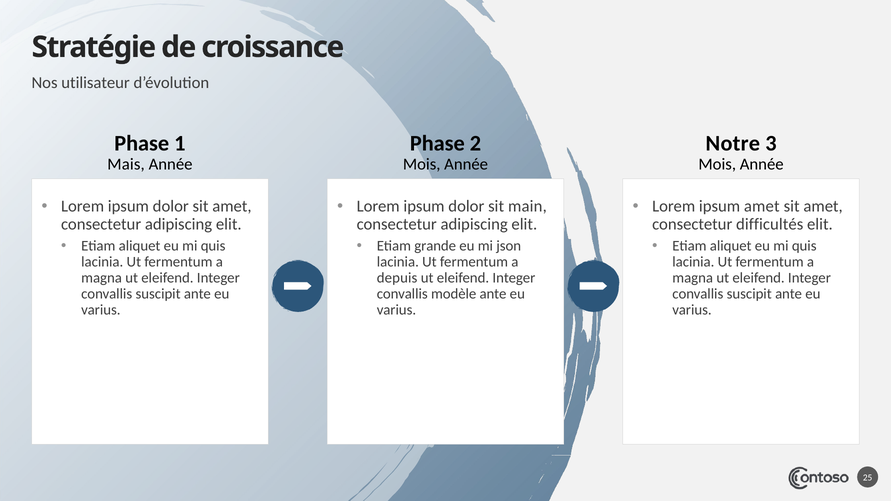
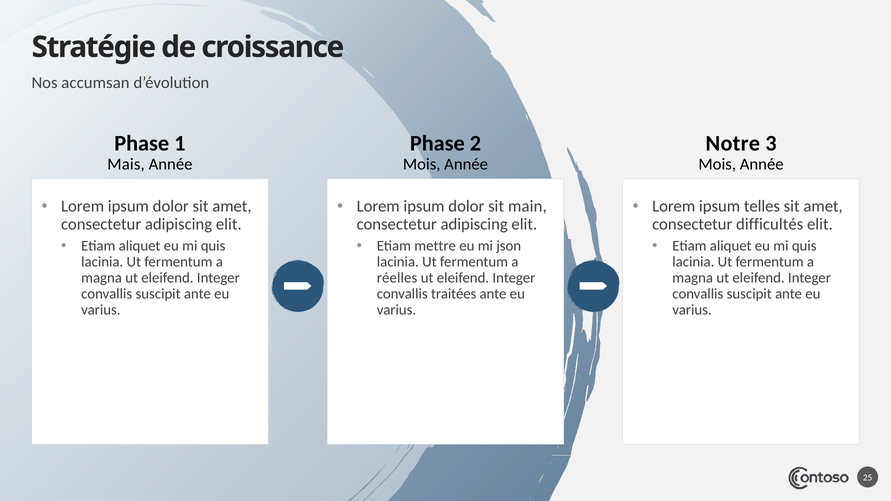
utilisateur: utilisateur -> accumsan (95, 83)
ipsum amet: amet -> telles (762, 206)
grande: grande -> mettre (435, 246)
depuis: depuis -> réelles (397, 278)
modèle: modèle -> traitées (454, 294)
